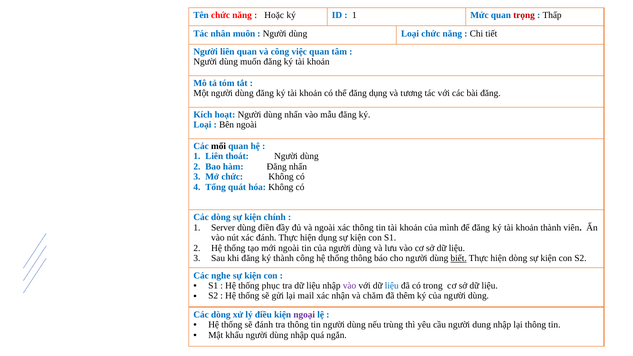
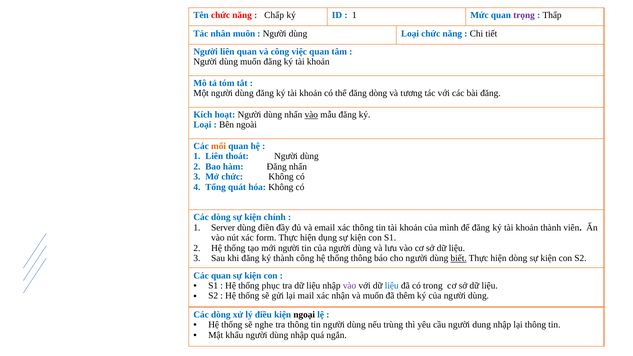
Hoặc: Hoặc -> Chấp (274, 15)
trọng colour: red -> purple (524, 15)
đăng dụng: dụng -> dòng (378, 93)
vào underline: none -> present (311, 115)
mối colour: black -> orange (219, 146)
và ngoài: ngoài -> email (325, 228)
xác đánh: đánh -> form (266, 238)
mới ngoài: ngoài -> người (289, 248)
Các nghe: nghe -> quan (221, 276)
và chăm: chăm -> muốn (373, 296)
ngoại colour: purple -> black (304, 315)
sẽ đánh: đánh -> nghe (264, 325)
